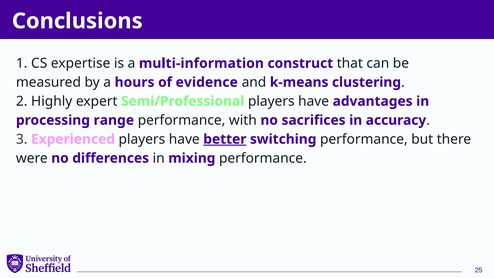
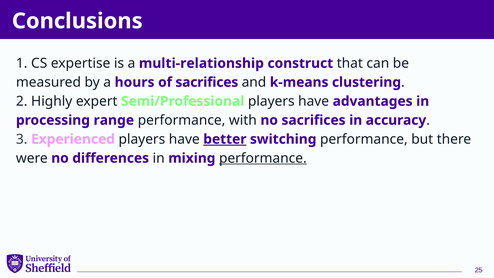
multi-information: multi-information -> multi-relationship (201, 63)
of evidence: evidence -> sacrifices (207, 82)
performance underline: none -> present (263, 158)
